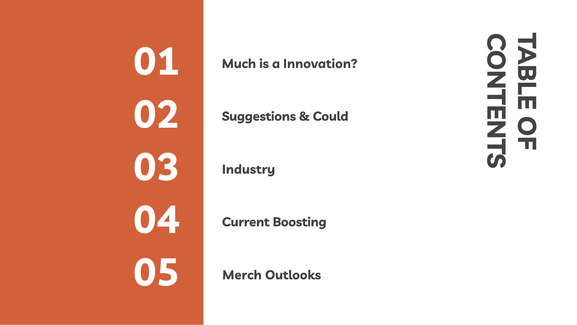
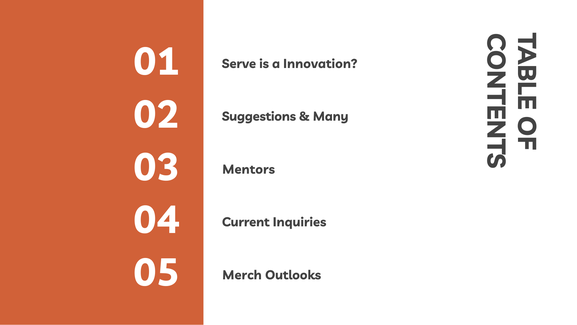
Much: Much -> Serve (239, 64)
Could: Could -> Many (331, 117)
Industry: Industry -> Mentors (249, 169)
Boosting: Boosting -> Inquiries (300, 222)
